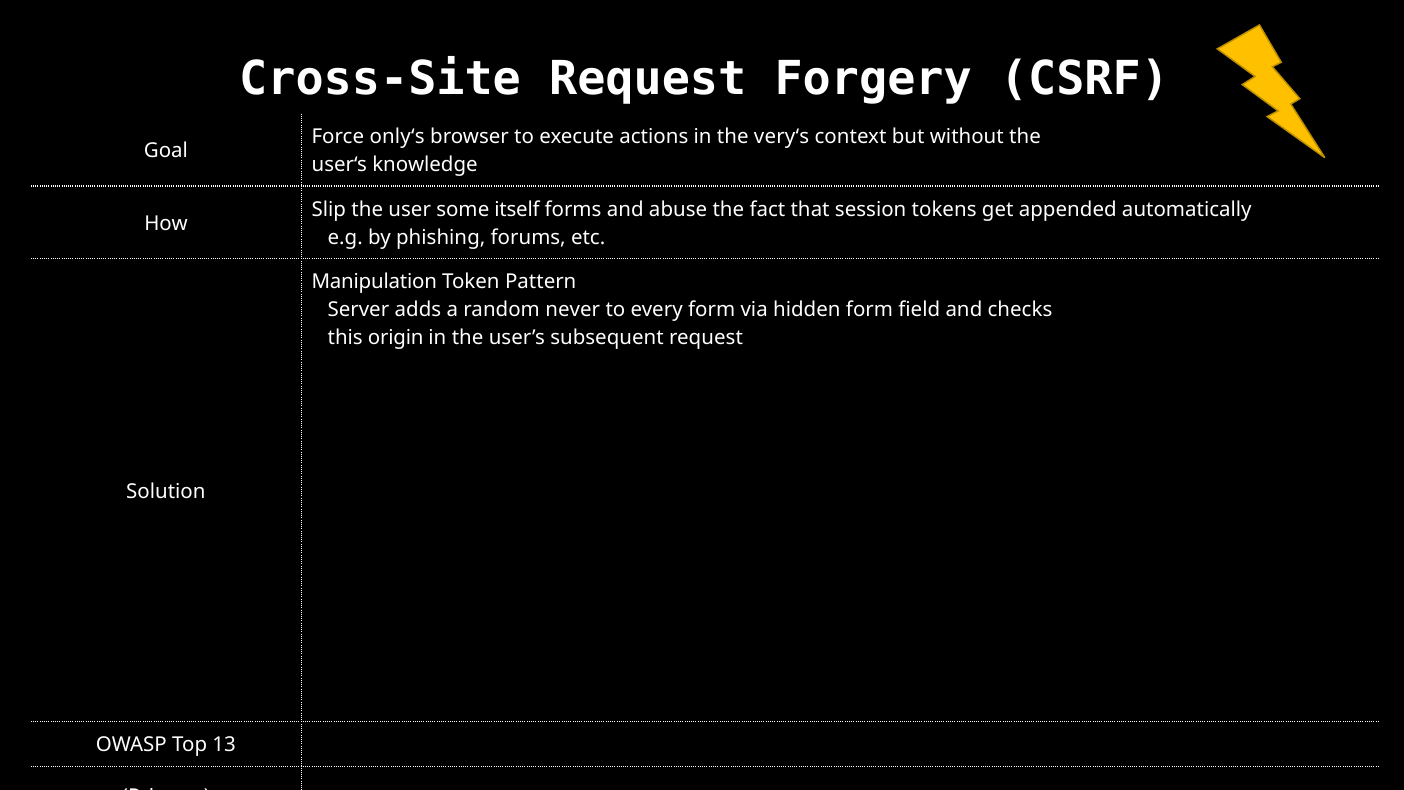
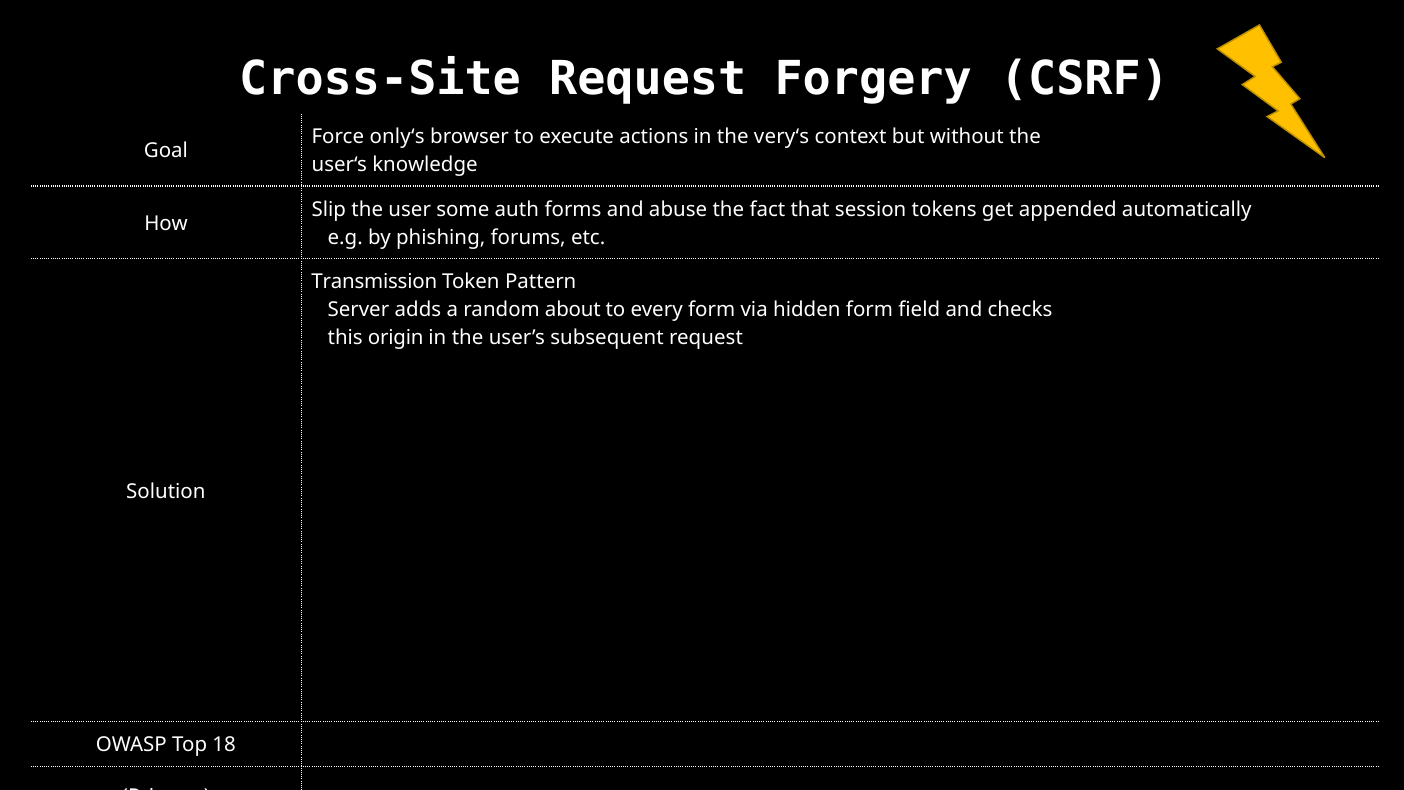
itself: itself -> auth (517, 209)
Manipulation: Manipulation -> Transmission (374, 282)
never: never -> about (573, 310)
13: 13 -> 18 (224, 745)
